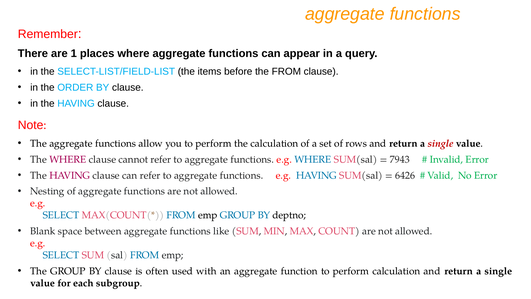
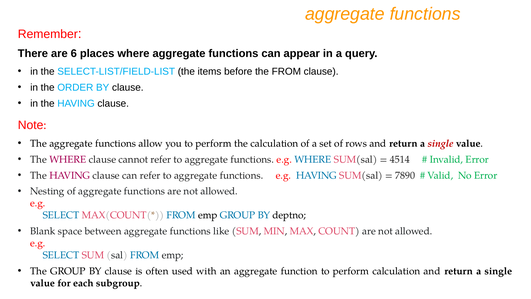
1: 1 -> 6 (74, 54)
7943: 7943 -> 4514 (400, 159)
6426: 6426 -> 7890 (405, 175)
